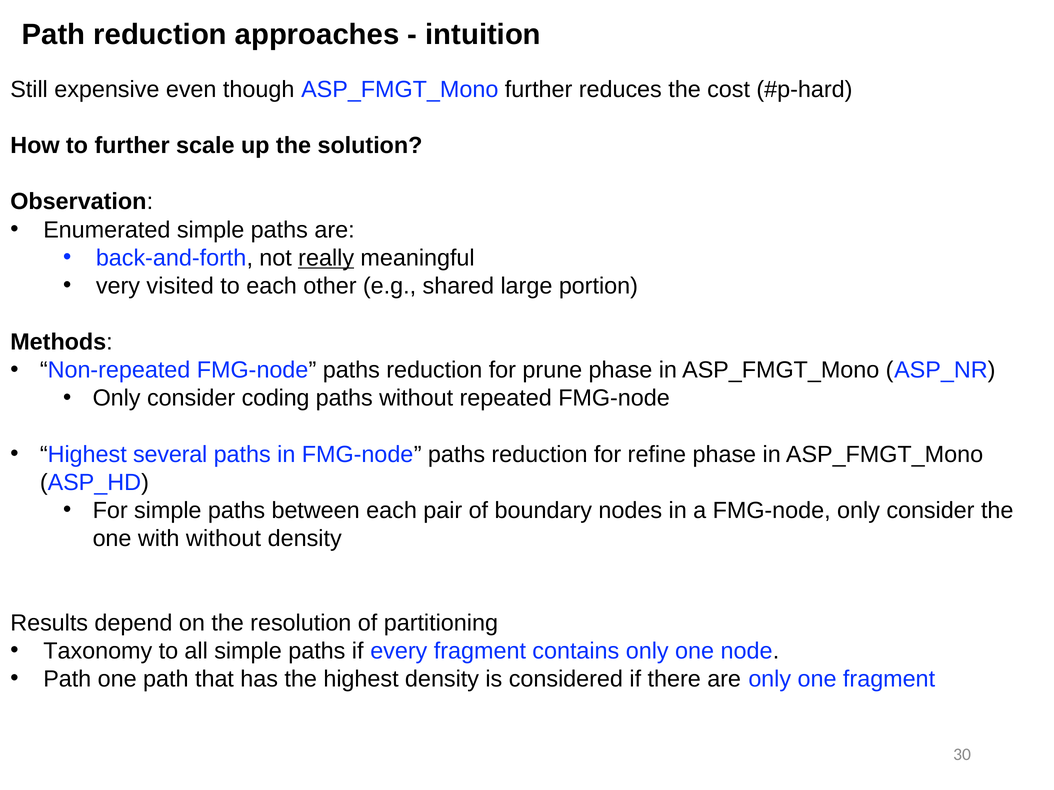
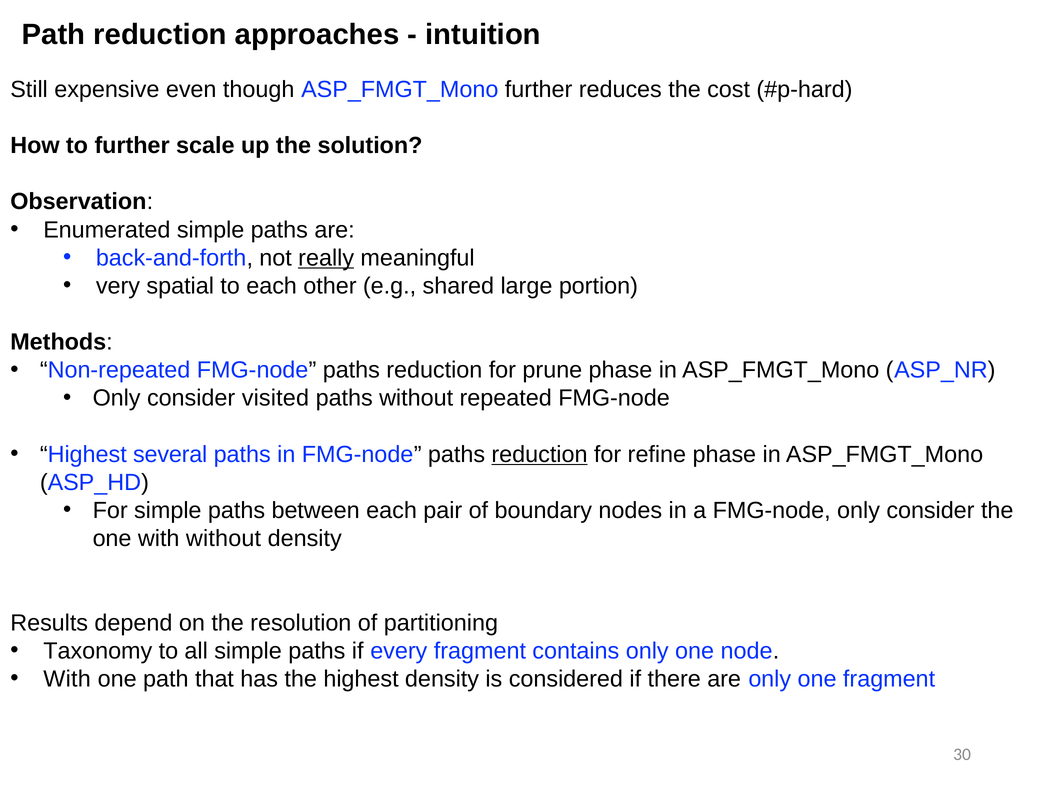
visited: visited -> spatial (180, 286)
coding: coding -> visited (275, 399)
reduction underline: none -> present (540, 455)
Path: Path -> With (67, 679)
